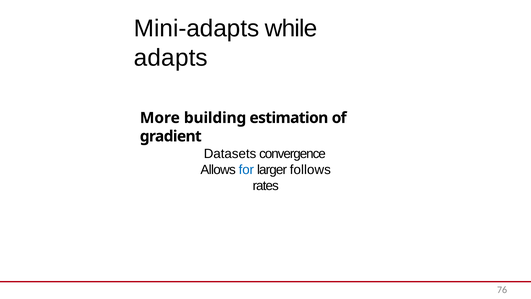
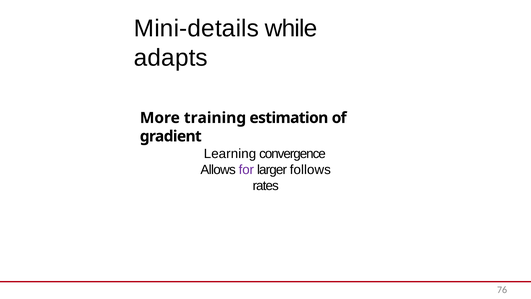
Mini-adapts: Mini-adapts -> Mini-details (196, 29)
building: building -> training (215, 118)
Datasets: Datasets -> Learning (230, 154)
for colour: blue -> purple (246, 170)
